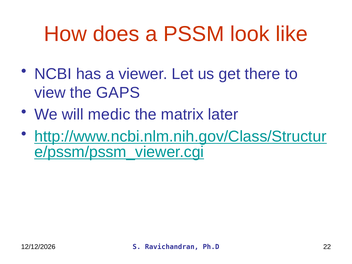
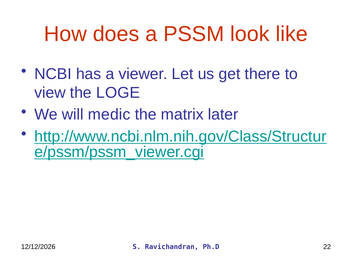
GAPS: GAPS -> LOGE (118, 93)
